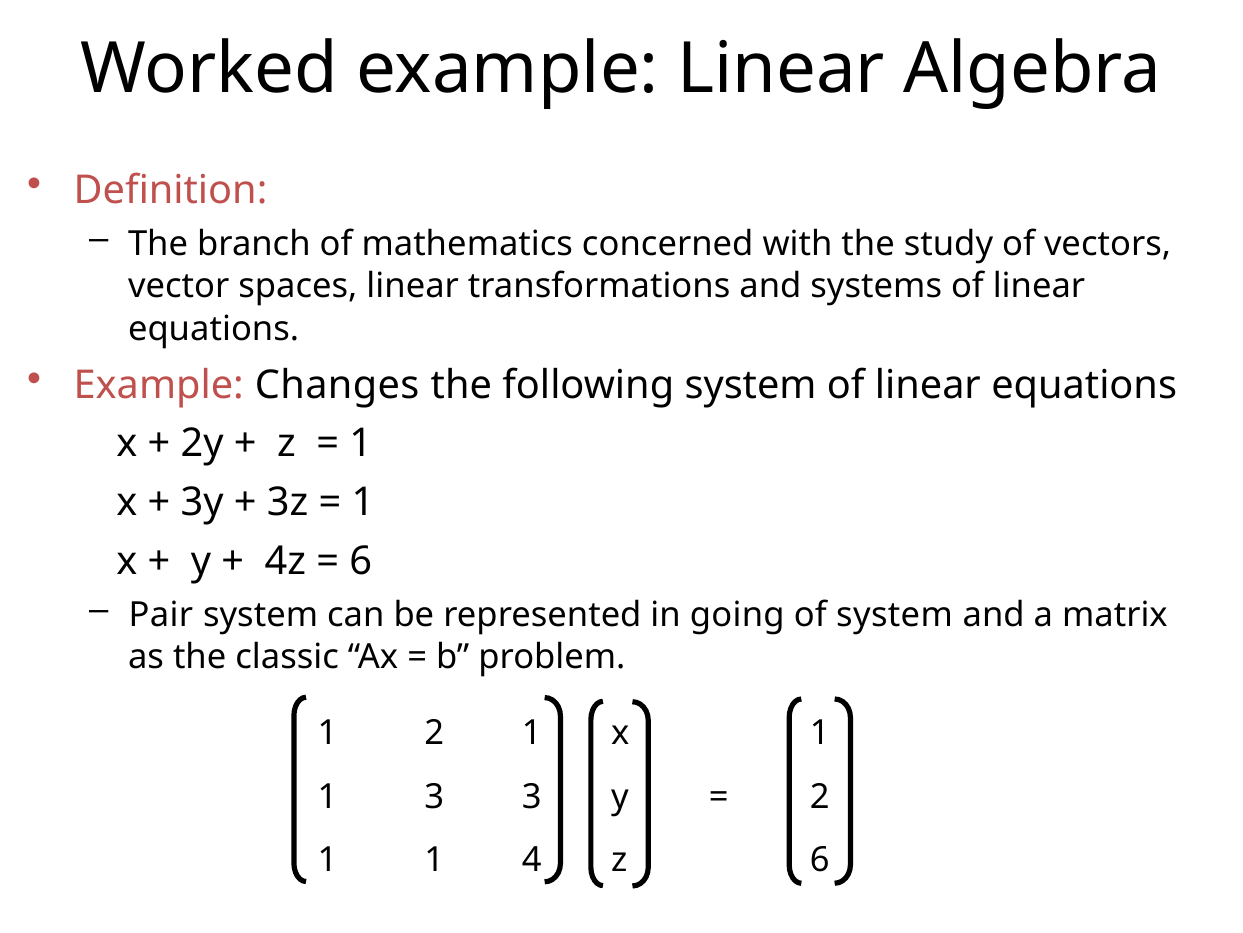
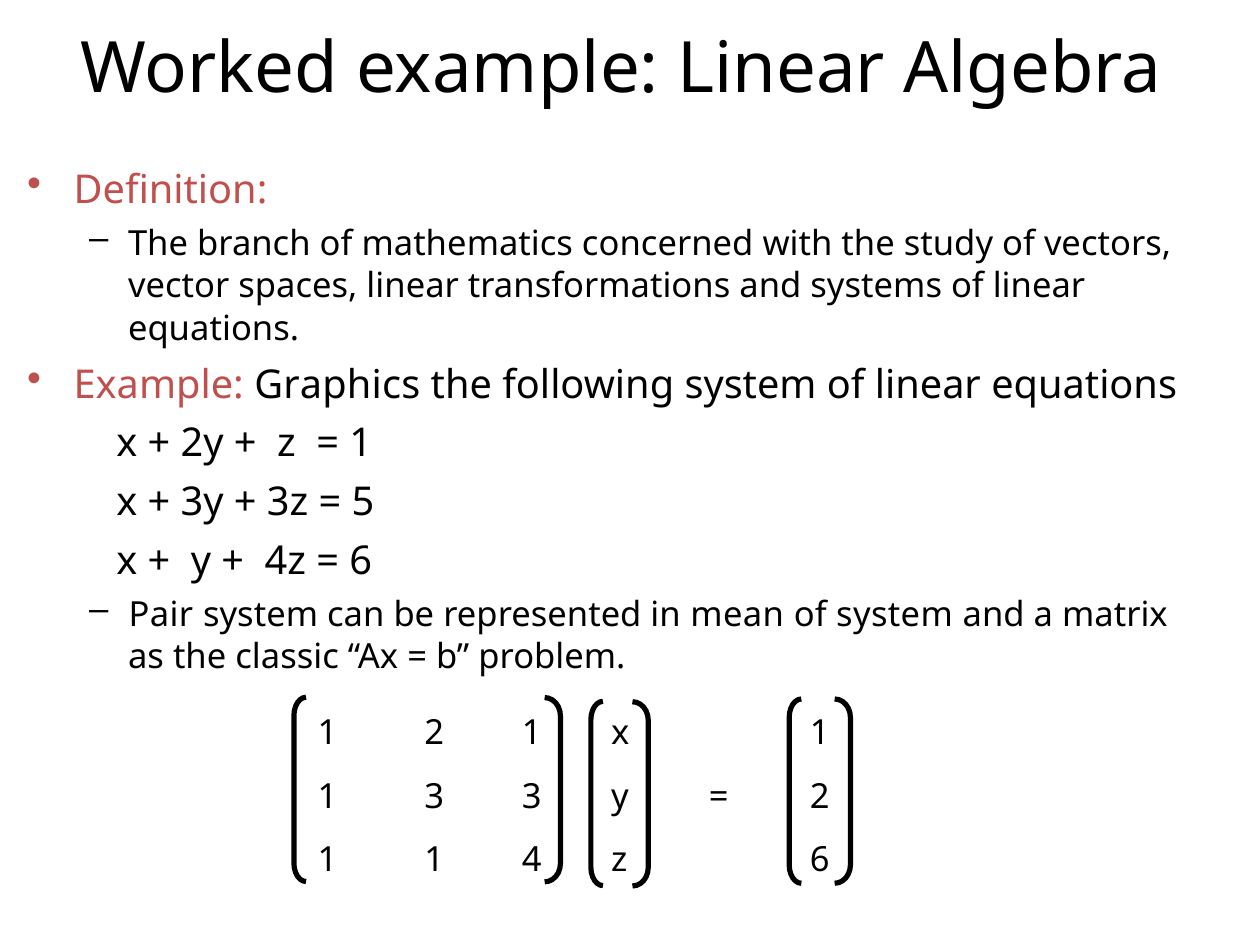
Changes: Changes -> Graphics (337, 385)
1: 1 -> 5 (363, 502)
going: going -> mean (737, 614)
